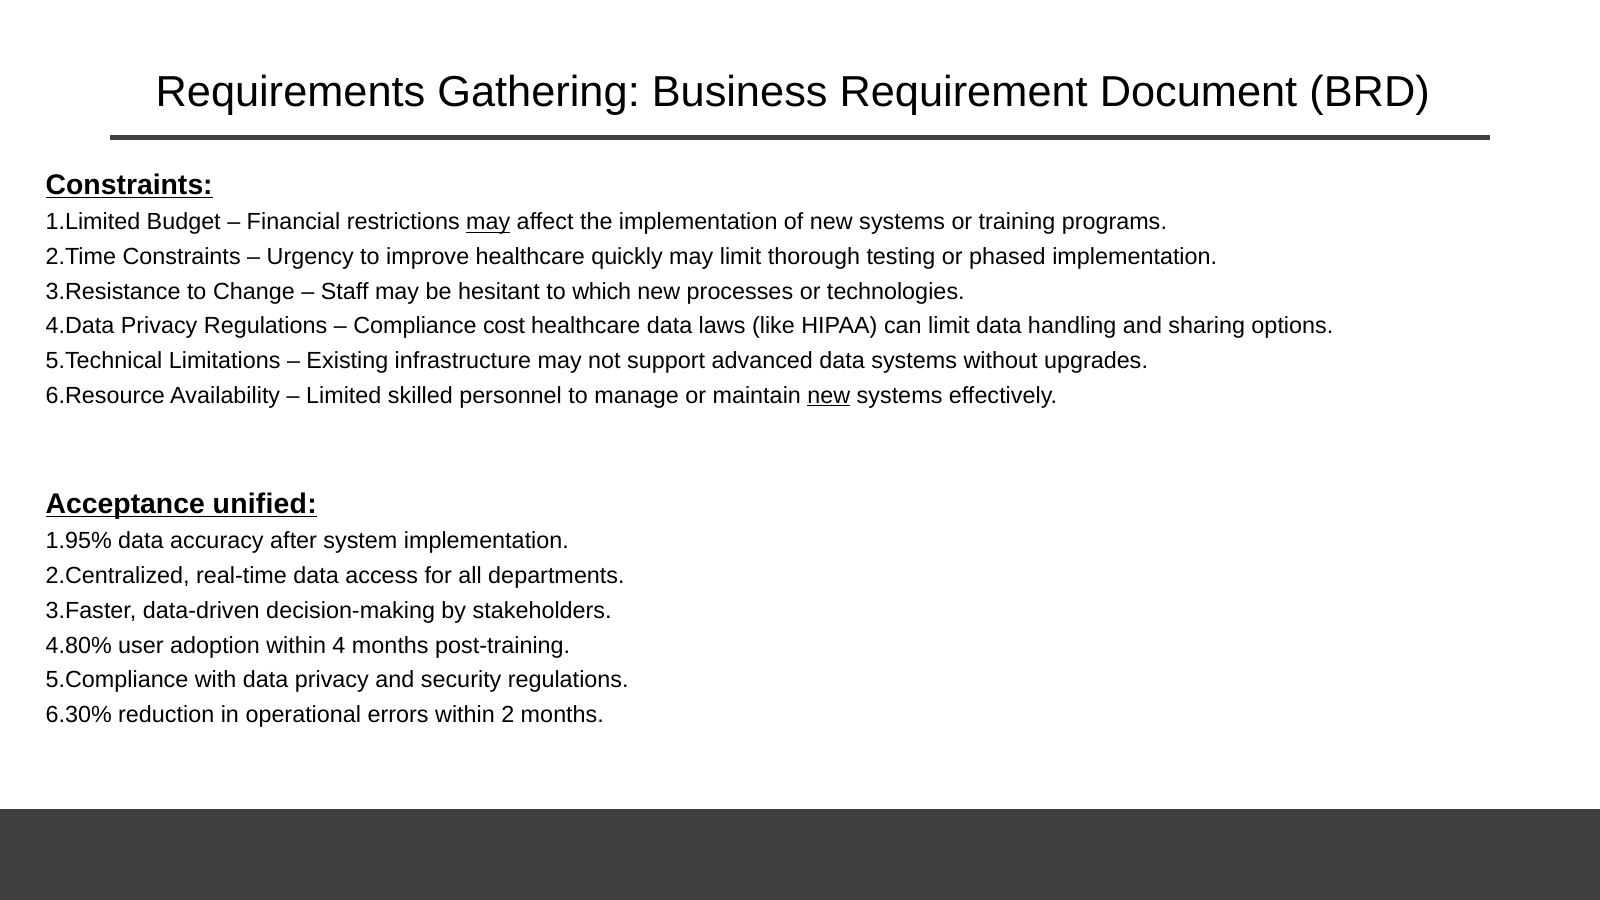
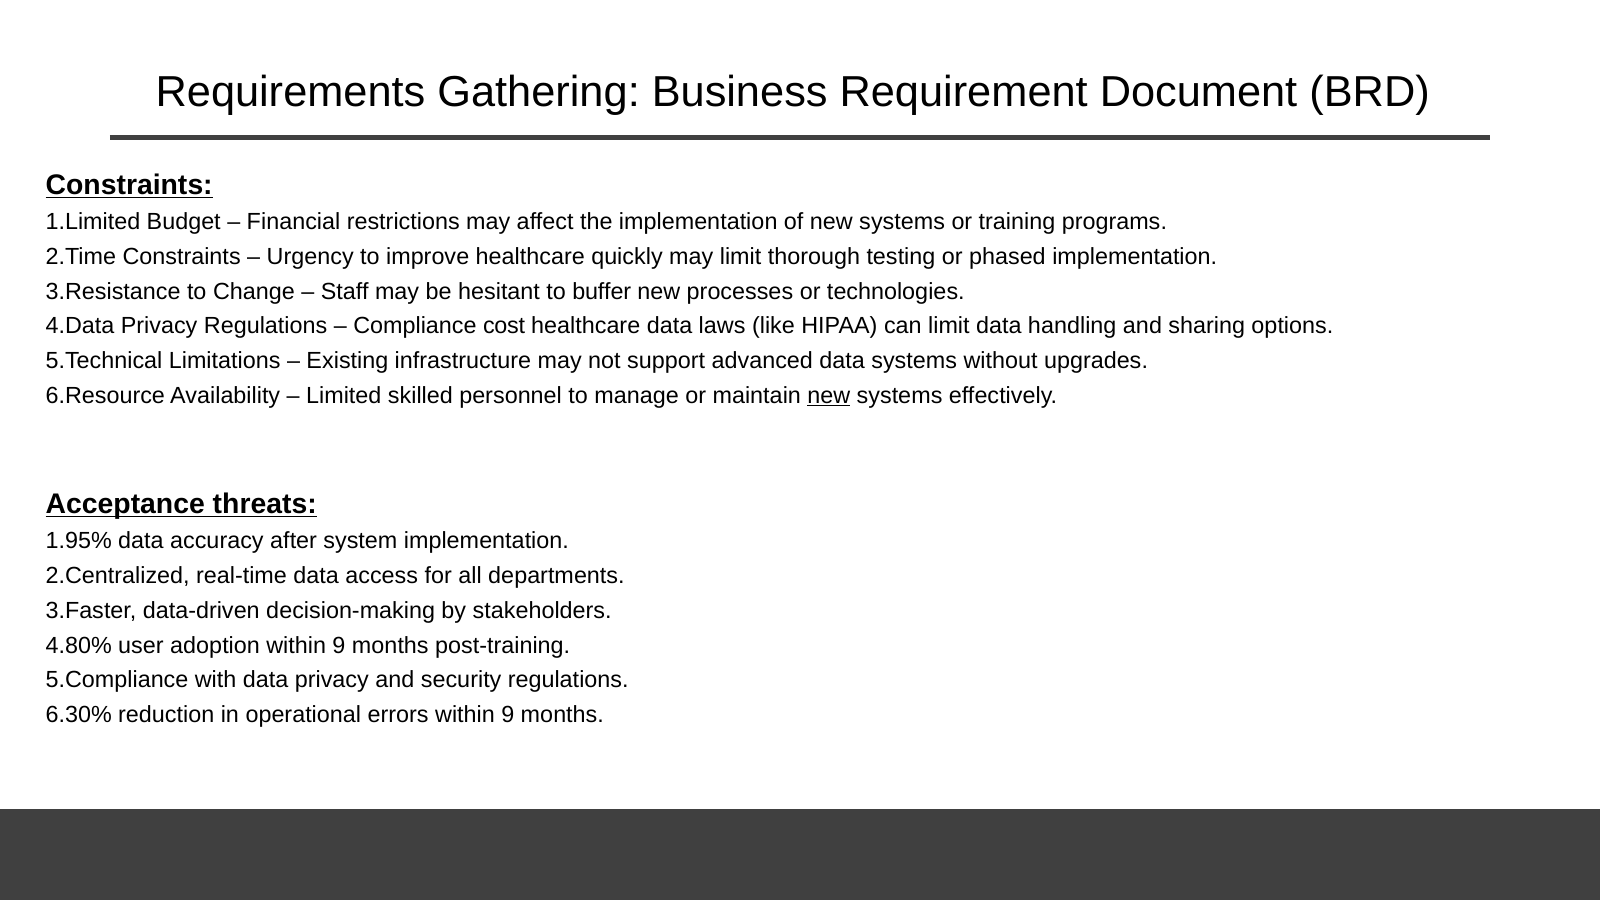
may underline: present -> none (488, 222)
which: which -> buffer (602, 292)
unified: unified -> threats (265, 504)
adoption within 4: 4 -> 9 (339, 645)
errors within 2: 2 -> 9 (508, 715)
